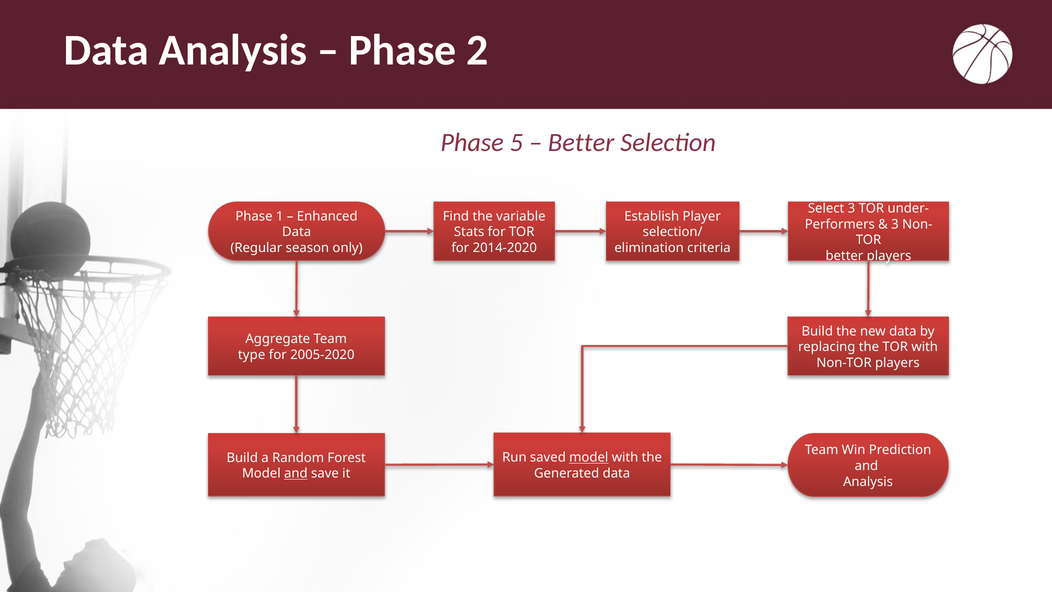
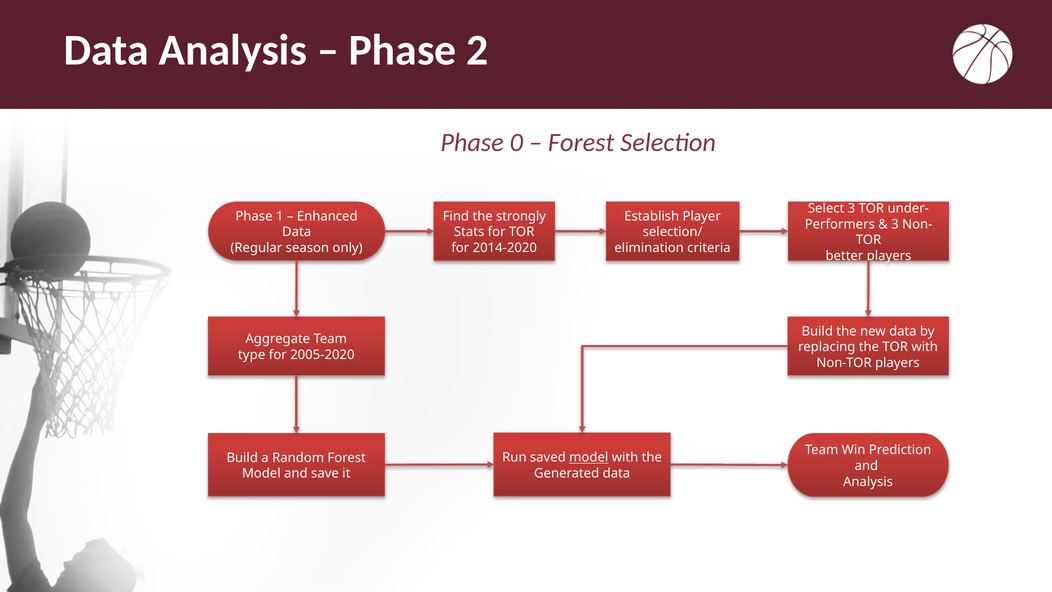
5: 5 -> 0 (516, 142)
Better: Better -> Forest (581, 142)
variable: variable -> strongly (521, 216)
and underline: present -> none (296, 474)
